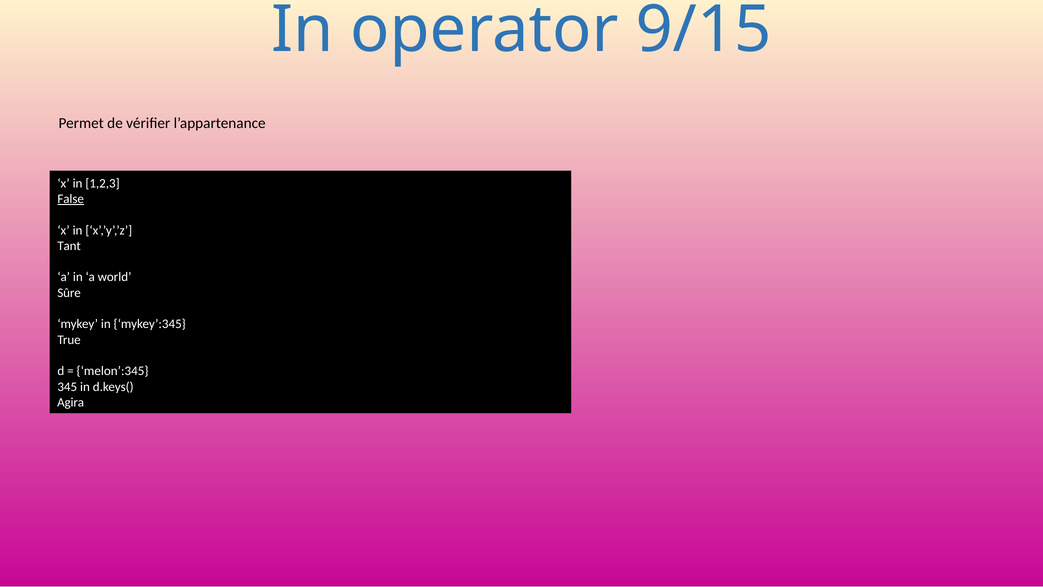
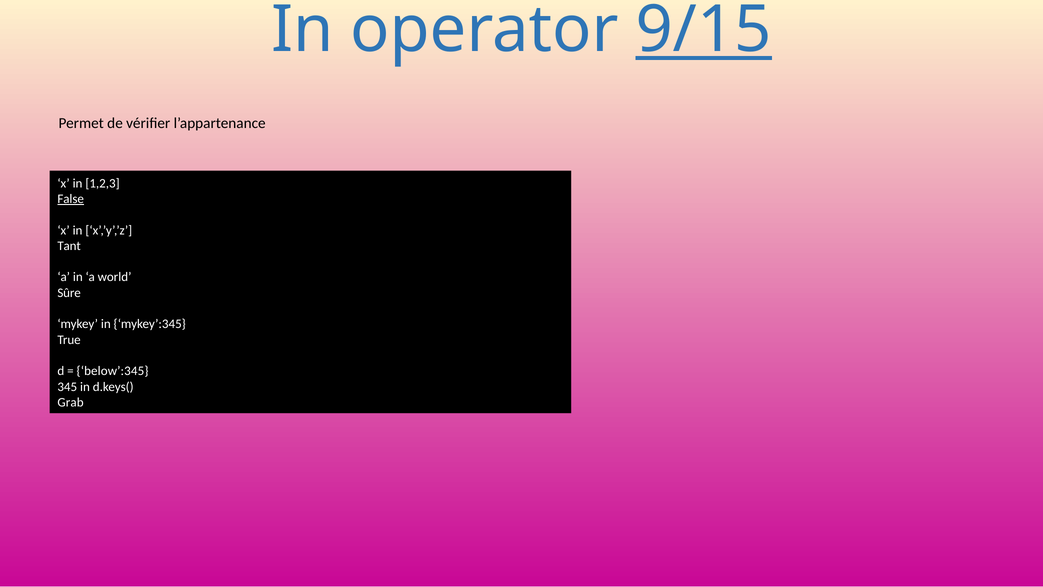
9/15 underline: none -> present (704, 30)
melon’:345: melon’:345 -> below’:345 (113, 371)
Agira: Agira -> Grab (71, 402)
